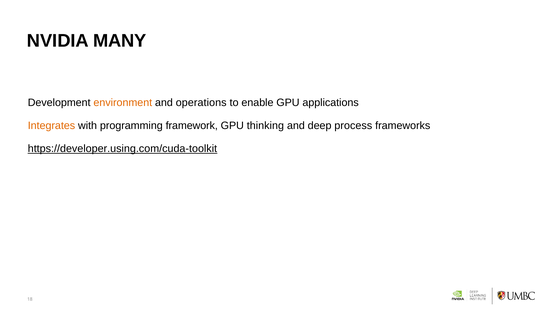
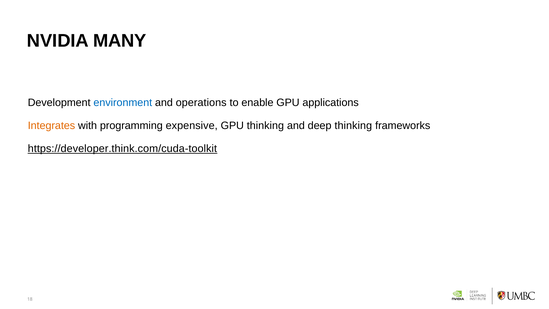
environment colour: orange -> blue (123, 103)
framework: framework -> expensive (192, 126)
deep process: process -> thinking (353, 126)
https://developer.using.com/cuda-toolkit: https://developer.using.com/cuda-toolkit -> https://developer.think.com/cuda-toolkit (122, 149)
